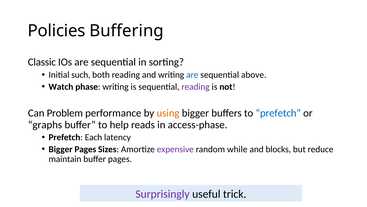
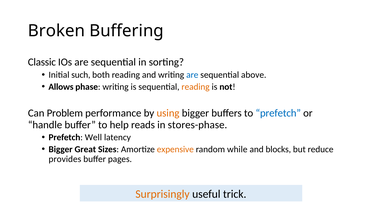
Policies: Policies -> Broken (56, 31)
Watch: Watch -> Allows (61, 86)
reading colour: purple -> orange (196, 86)
graphs: graphs -> handle (45, 124)
access-phase: access-phase -> stores-phase (198, 124)
Each: Each -> Well (93, 137)
Bigger Pages: Pages -> Great (85, 149)
expensive colour: purple -> orange (175, 149)
maintain: maintain -> provides (65, 159)
Surprisingly colour: purple -> orange (163, 193)
